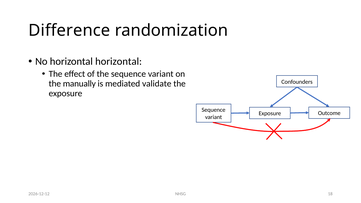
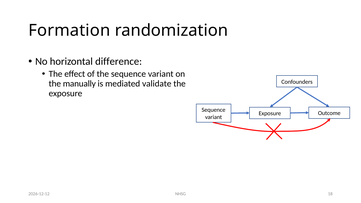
Difference: Difference -> Formation (69, 30)
horizontal horizontal: horizontal -> difference (119, 61)
